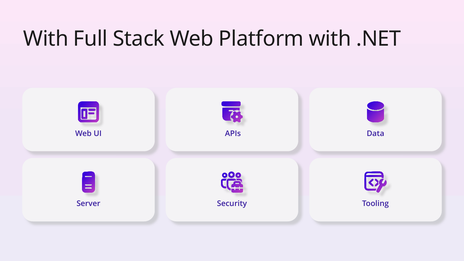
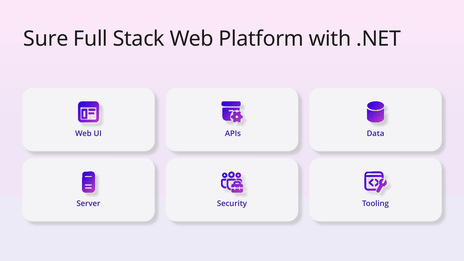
With: With -> Sure (46, 39)
